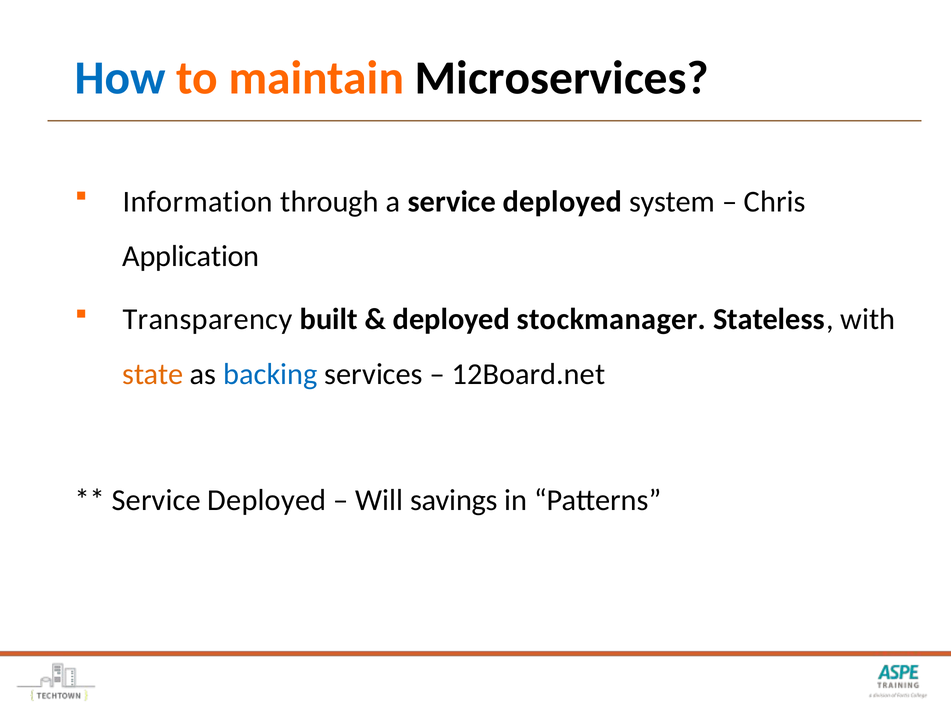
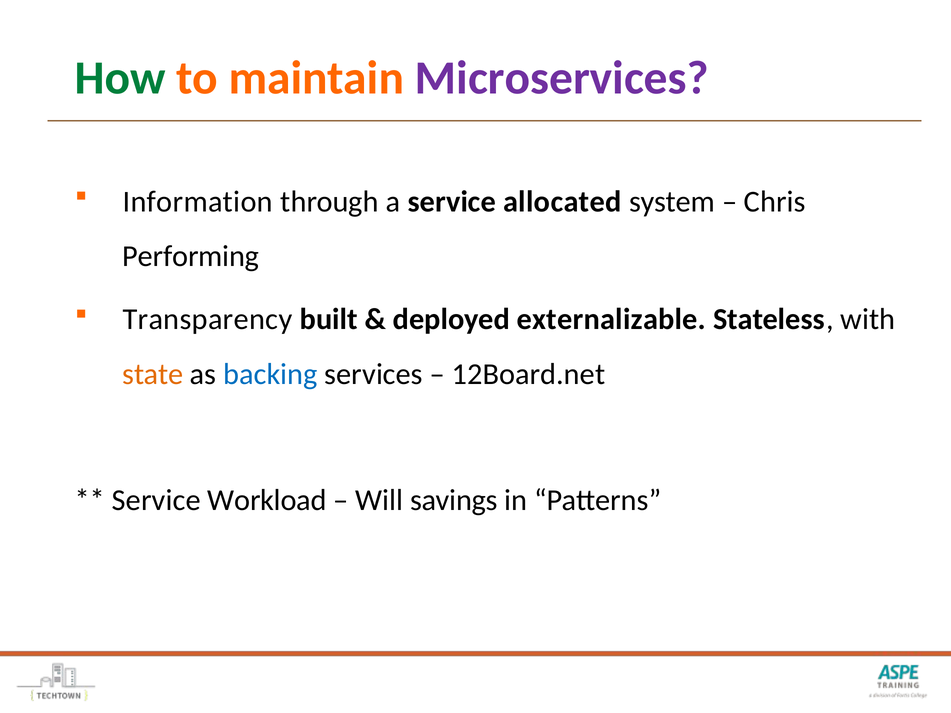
How colour: blue -> green (120, 78)
Microservices colour: black -> purple (562, 78)
a service deployed: deployed -> allocated (562, 202)
Application: Application -> Performing (191, 256)
stockmanager: stockmanager -> externalizable (611, 319)
Deployed: Deployed -> Workload (267, 500)
